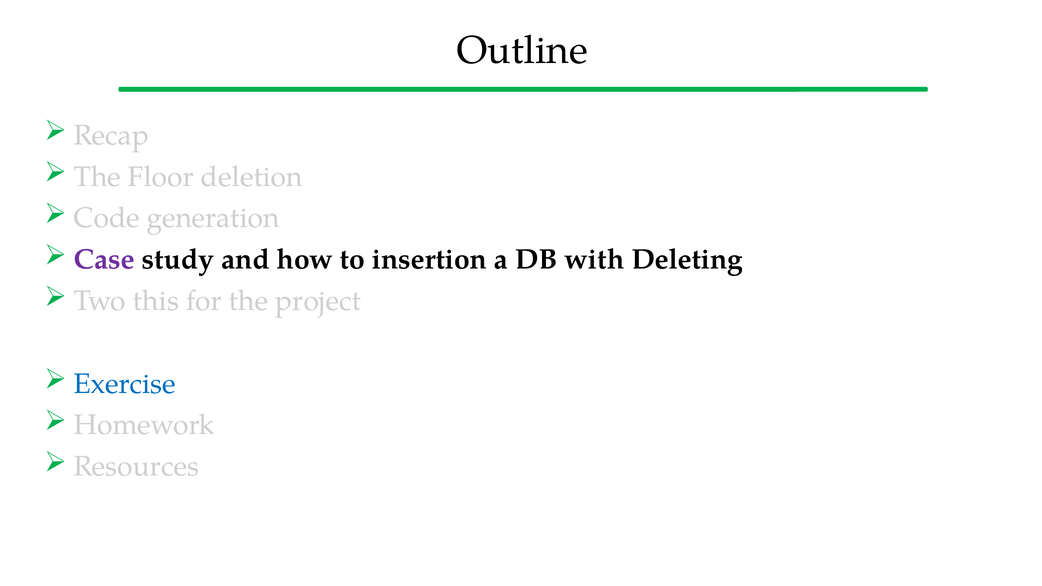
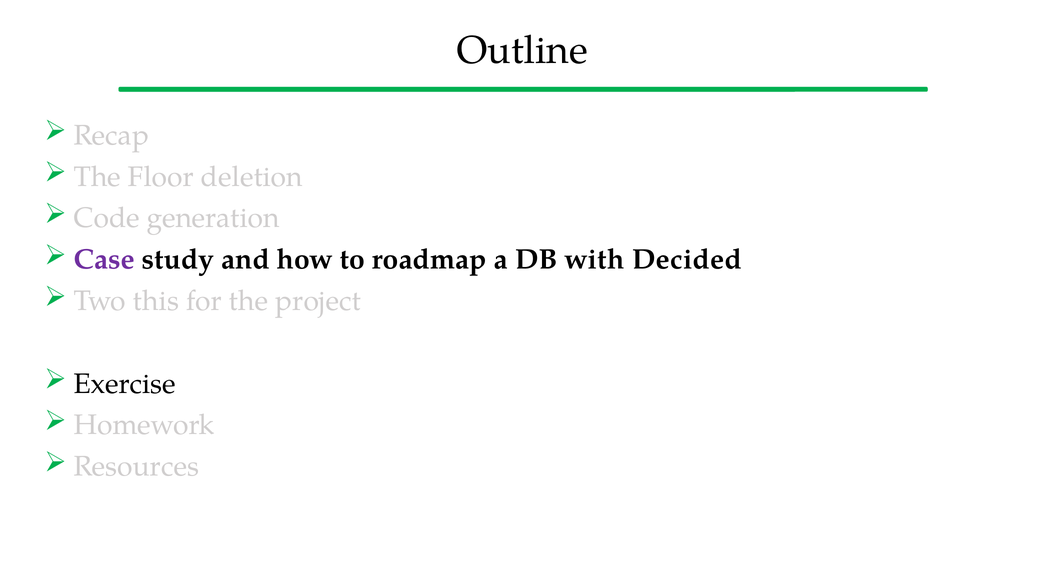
insertion: insertion -> roadmap (429, 260)
Deleting: Deleting -> Decided (687, 260)
Exercise colour: blue -> black (125, 384)
